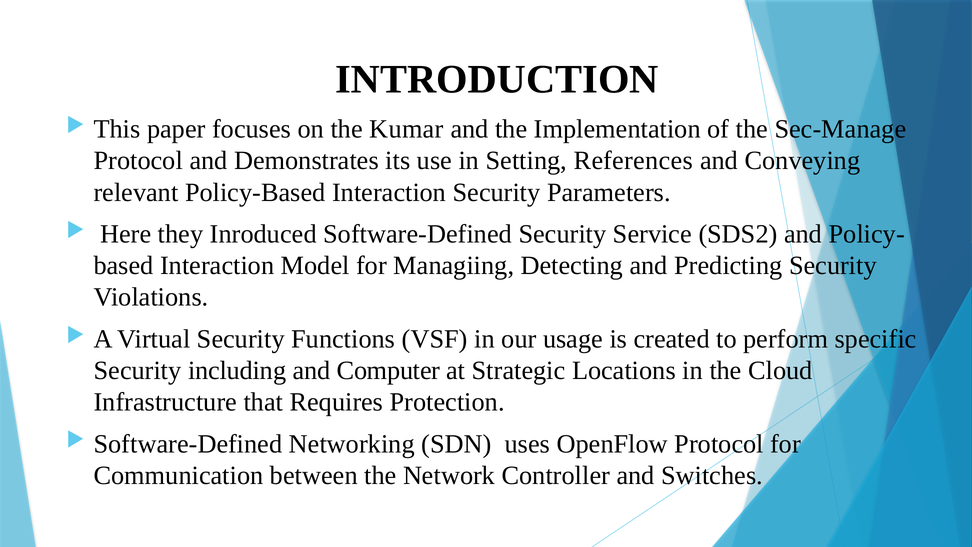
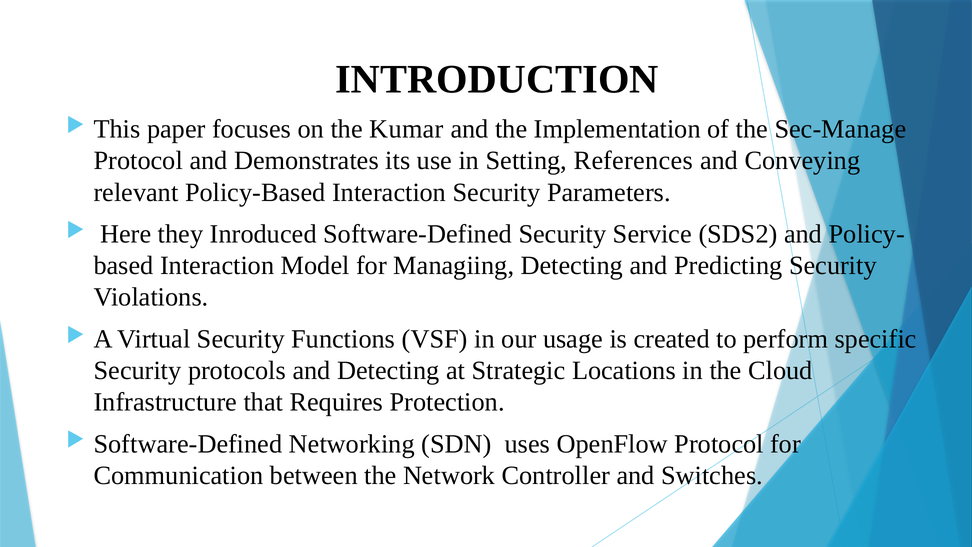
including: including -> protocols (237, 370)
and Computer: Computer -> Detecting (388, 370)
